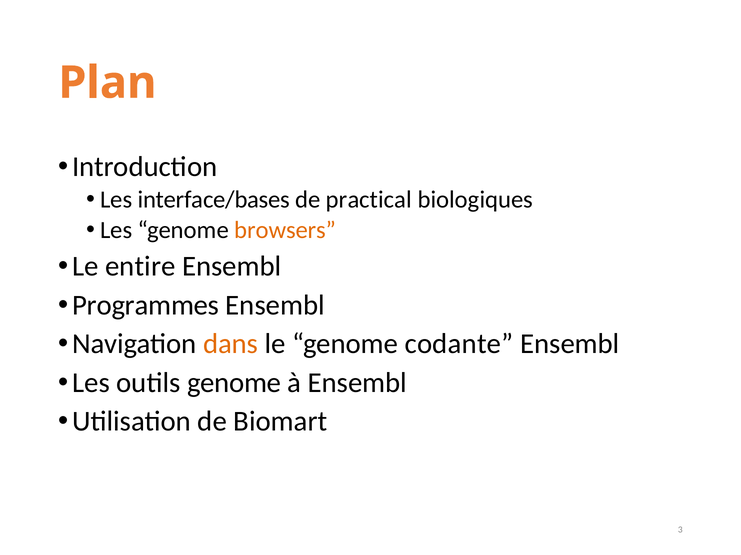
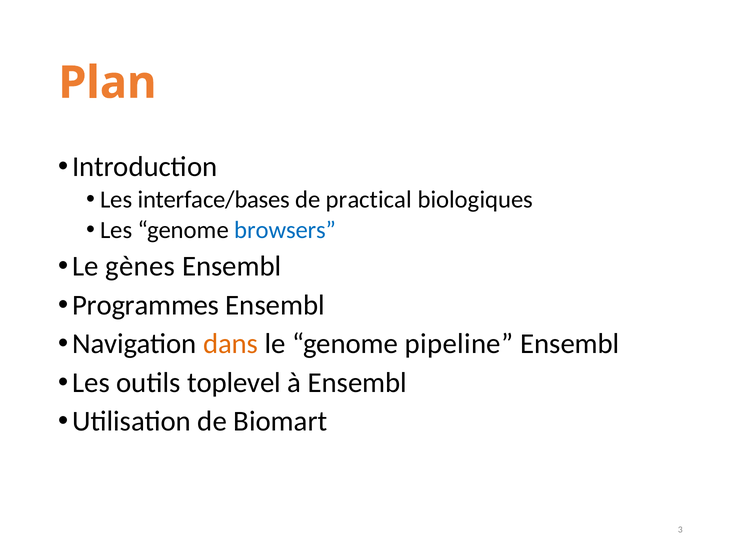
browsers colour: orange -> blue (285, 230)
entire: entire -> gènes (140, 267)
codante: codante -> pipeline (459, 344)
outils genome: genome -> toplevel (234, 383)
